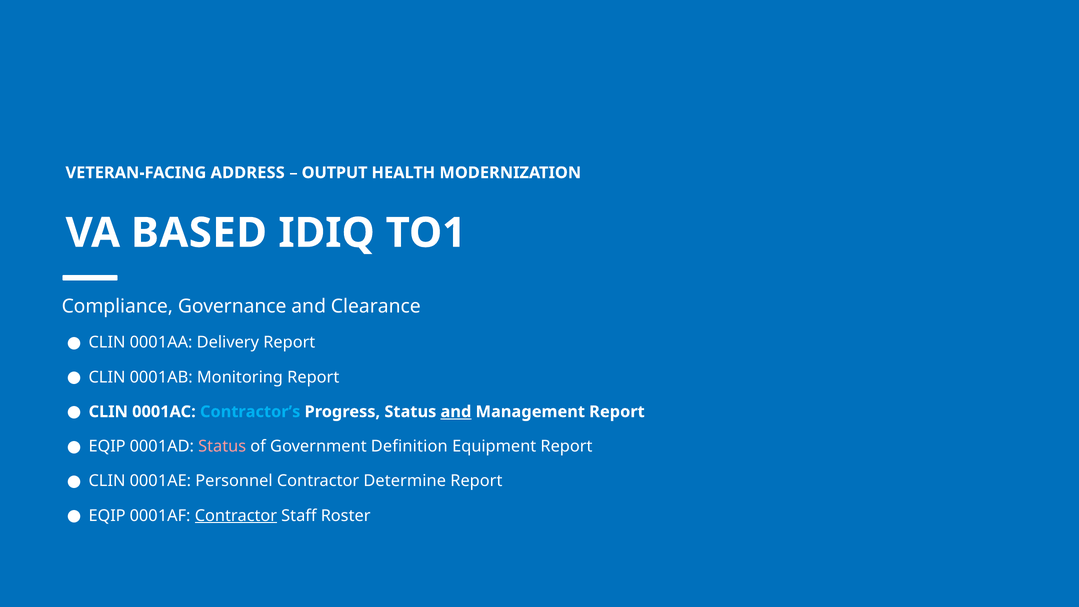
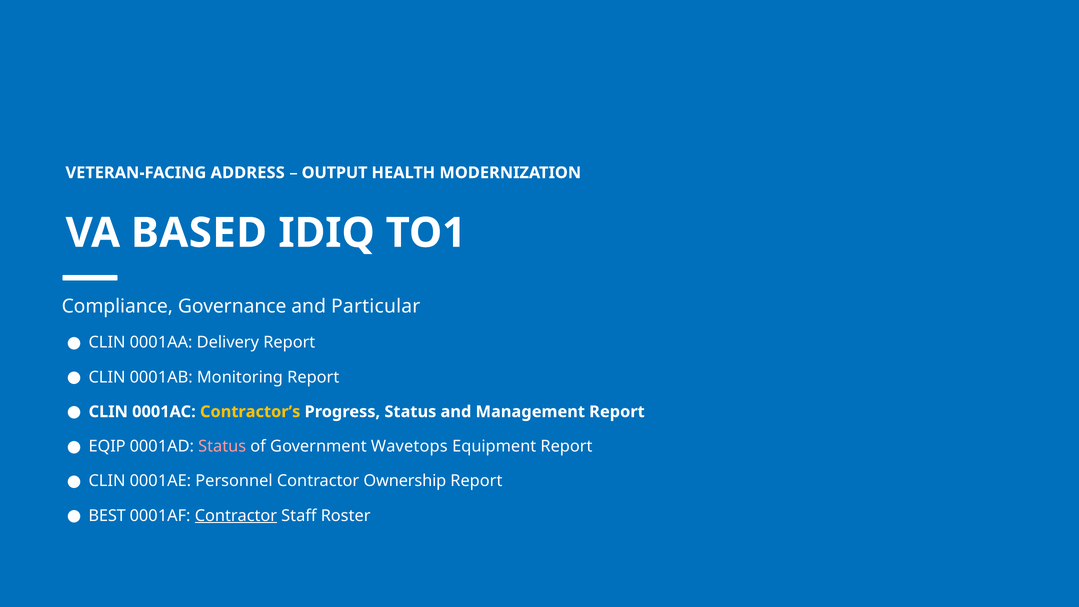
Clearance: Clearance -> Particular (376, 306)
Contractor’s colour: light blue -> yellow (250, 412)
and underline: present -> none (456, 412)
Definition: Definition -> Wavetops (409, 446)
Determine: Determine -> Ownership (405, 481)
EQIP: EQIP -> BEST (107, 516)
